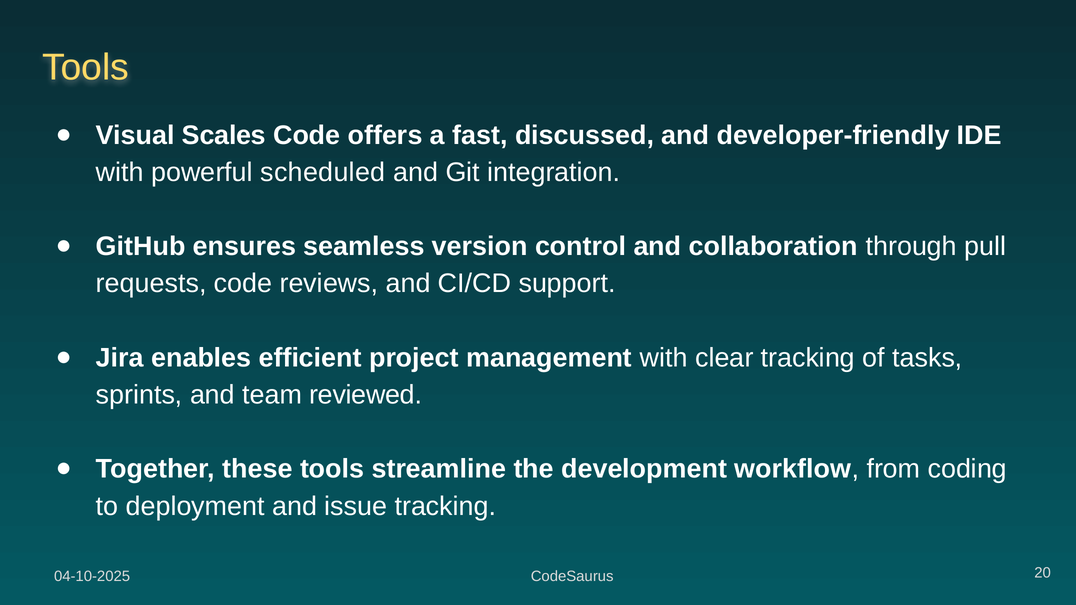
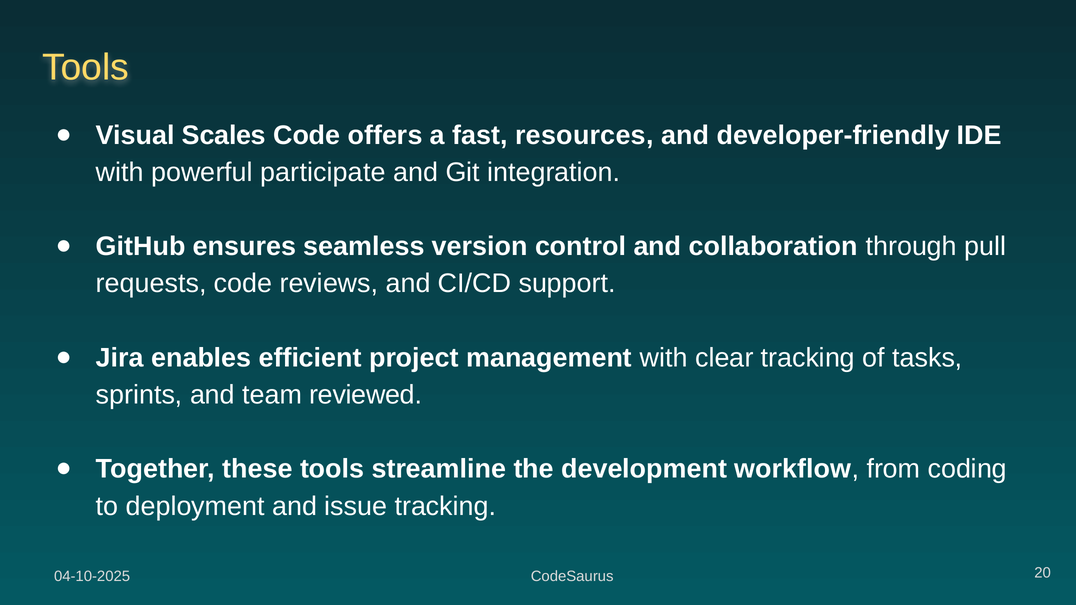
discussed: discussed -> resources (584, 135)
scheduled: scheduled -> participate (323, 172)
